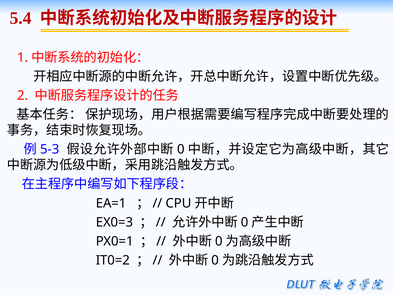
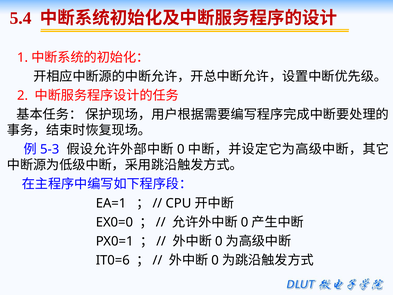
EX0=3: EX0=3 -> EX0=0 (114, 222)
IT0=2: IT0=2 -> IT0=6 (113, 260)
